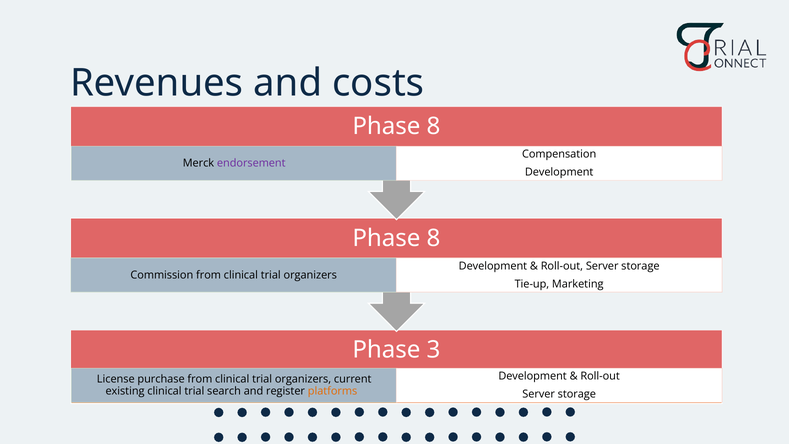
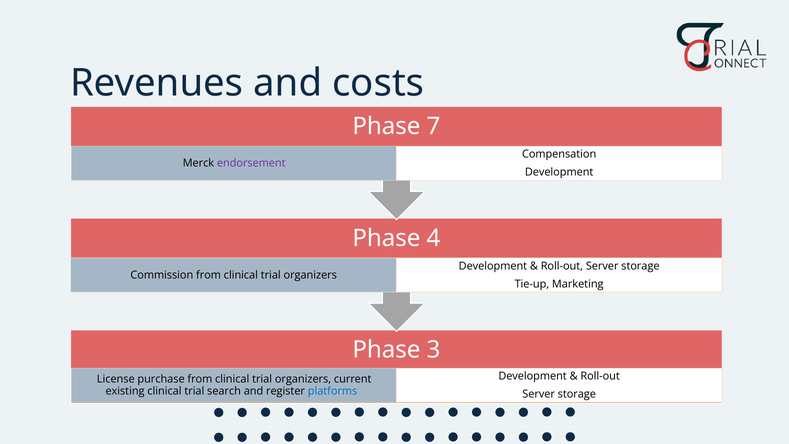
8: 8 -> 7 (433, 126)
8: 8 -> 4 (433, 238)
platforms colour: orange -> blue (333, 391)
